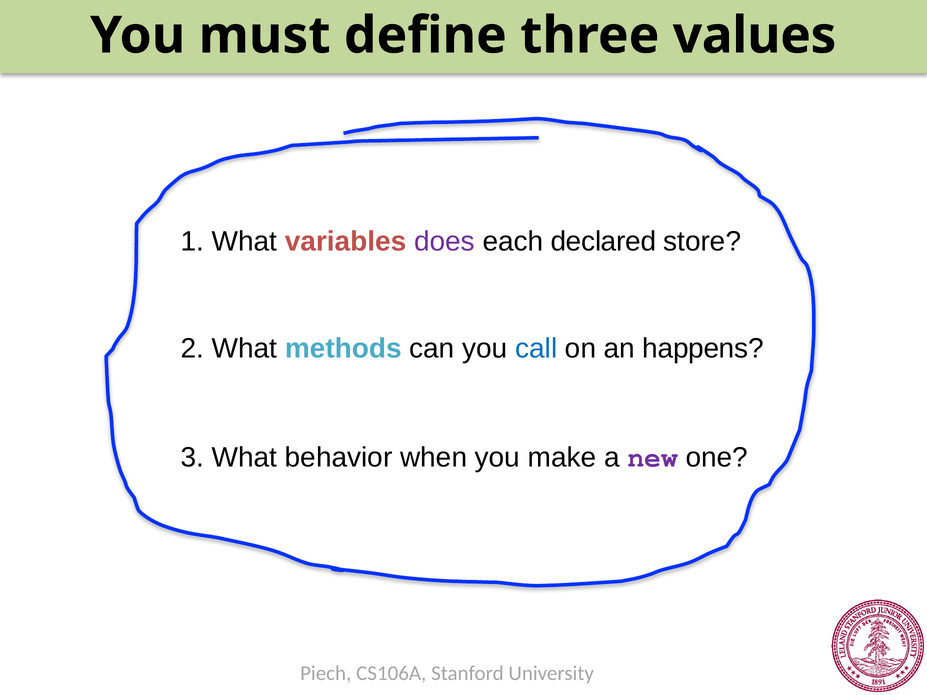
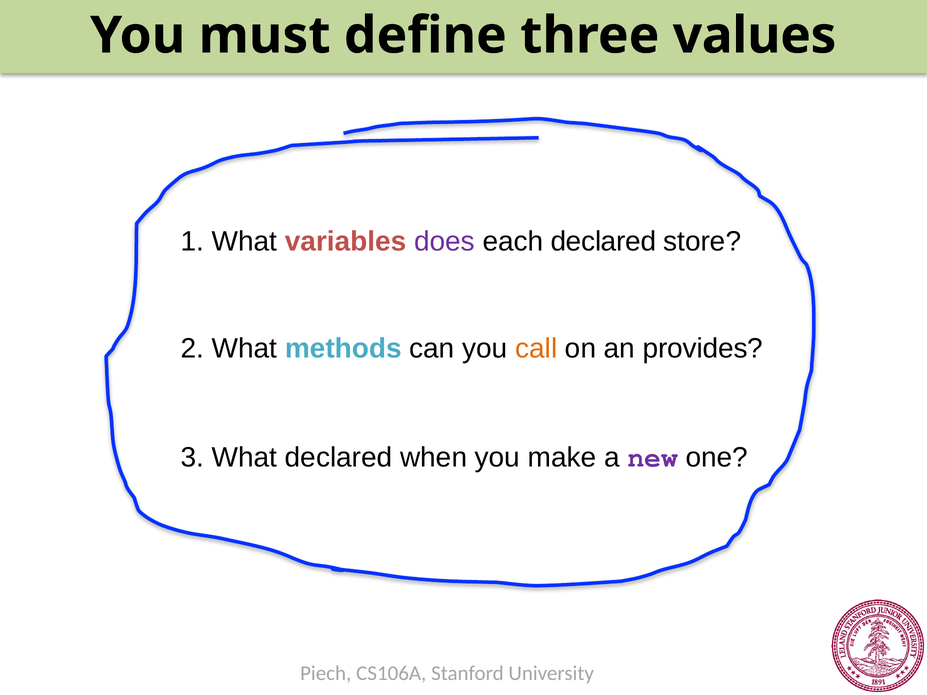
call colour: blue -> orange (536, 348)
happens: happens -> provides (703, 348)
What behavior: behavior -> declared (339, 458)
